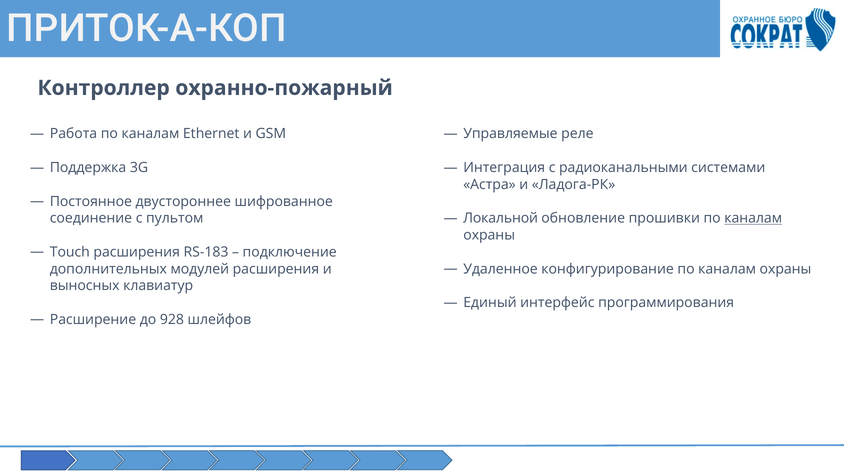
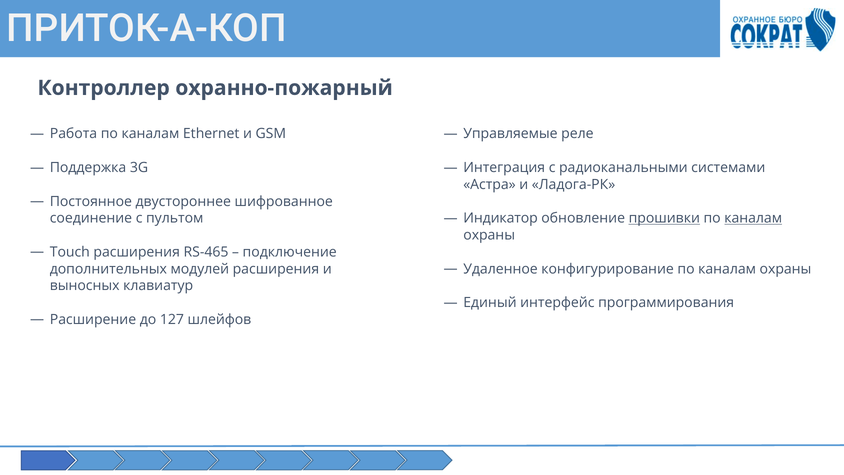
Локальной: Локальной -> Индикатор (501, 218)
прошивки underline: none -> present (664, 218)
RS-183: RS-183 -> RS-465 (206, 252)
928: 928 -> 127 (172, 319)
